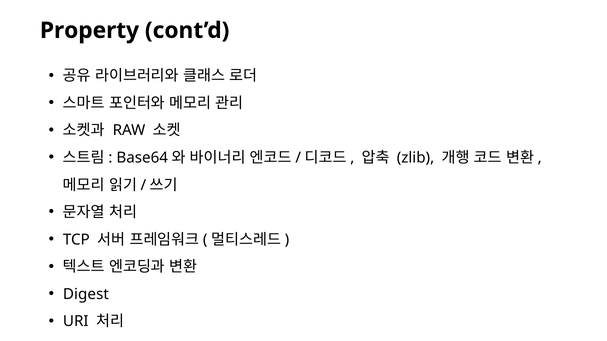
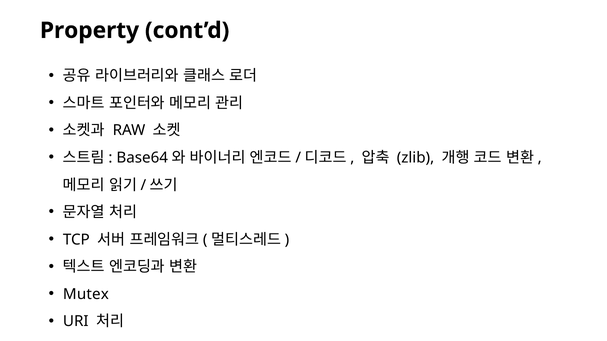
Digest: Digest -> Mutex (86, 295)
